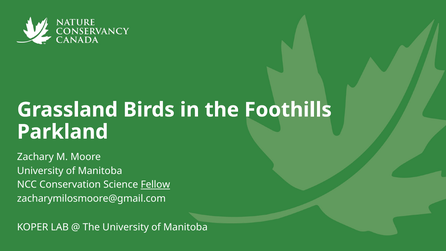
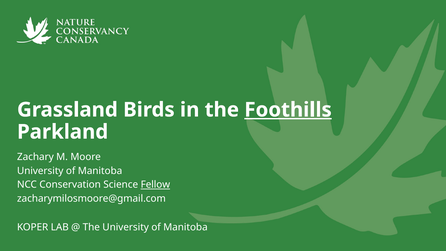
Foothills underline: none -> present (288, 110)
